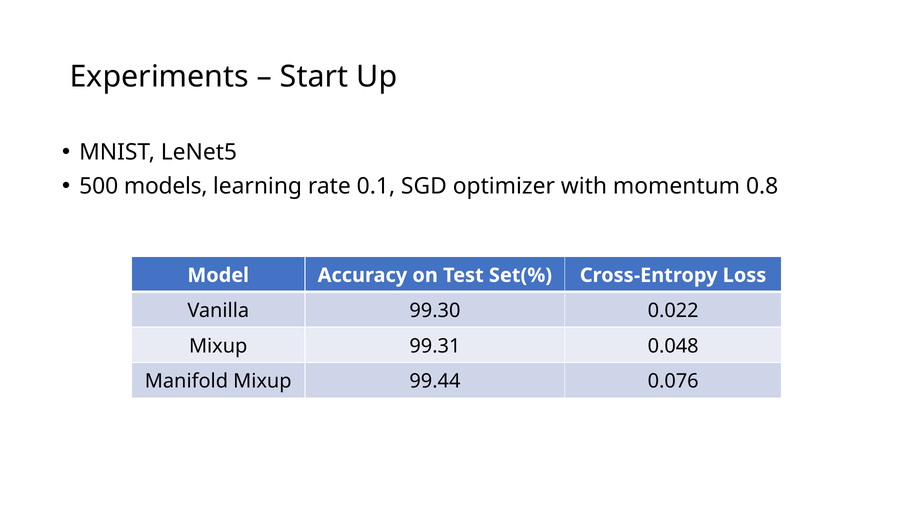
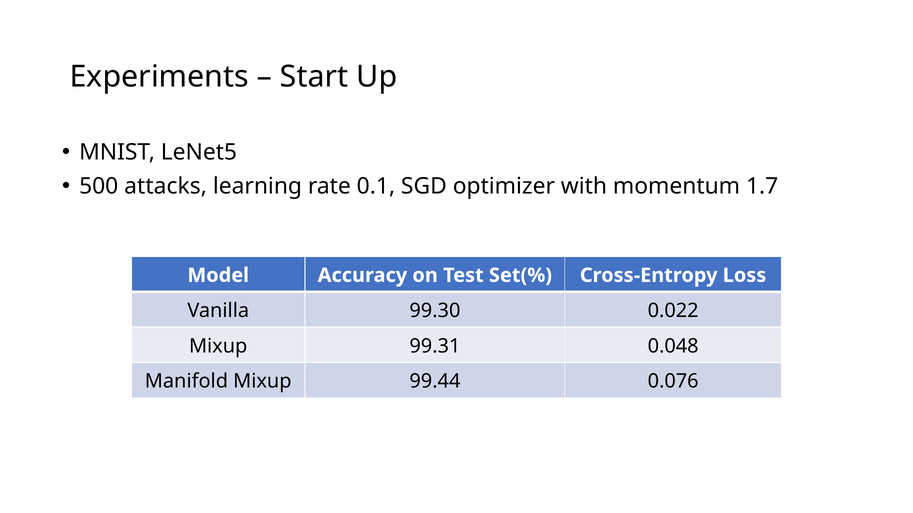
models: models -> attacks (166, 186)
0.8: 0.8 -> 1.7 (762, 186)
